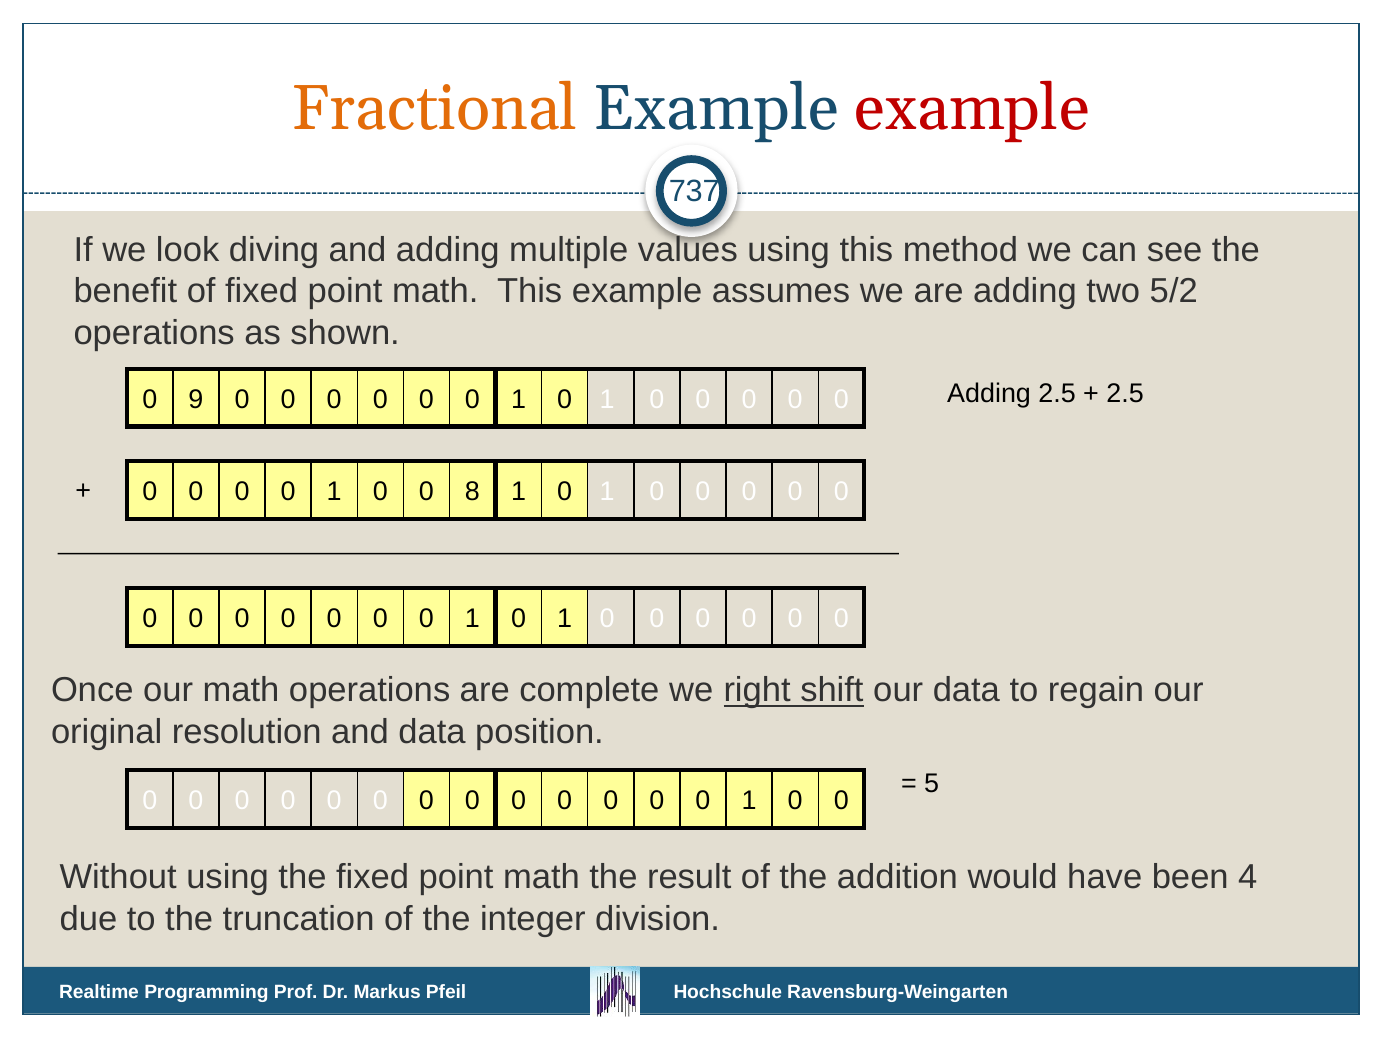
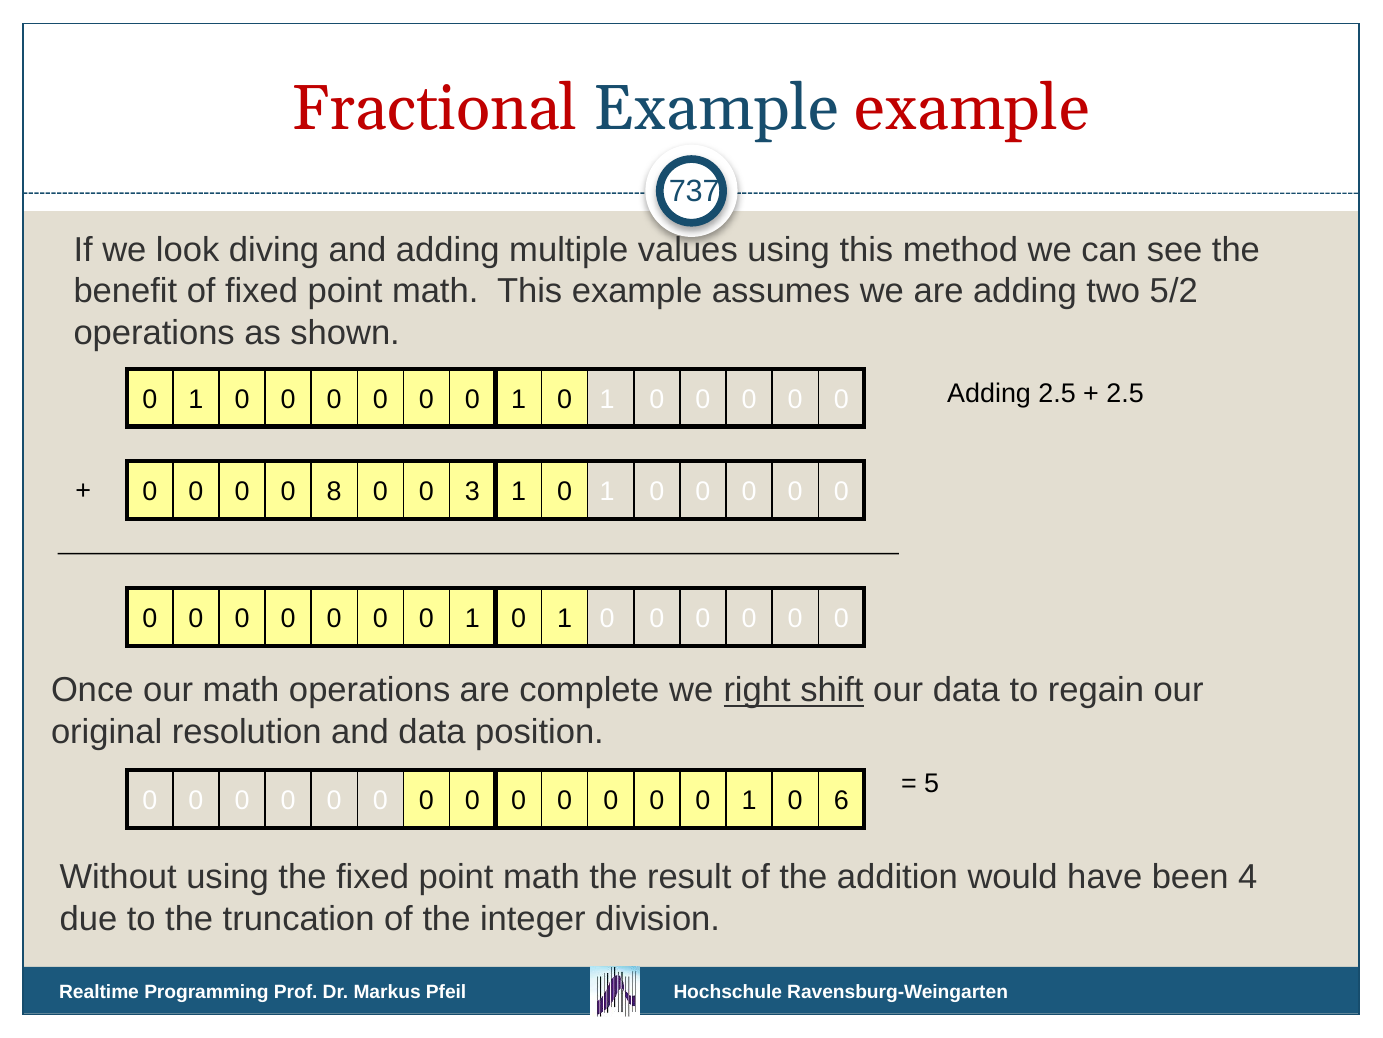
Fractional colour: orange -> red (435, 109)
9: 9 -> 1 (196, 399)
1: 1 -> 8 (334, 492)
8: 8 -> 3 (472, 492)
0: 0 -> 6 (841, 800)
